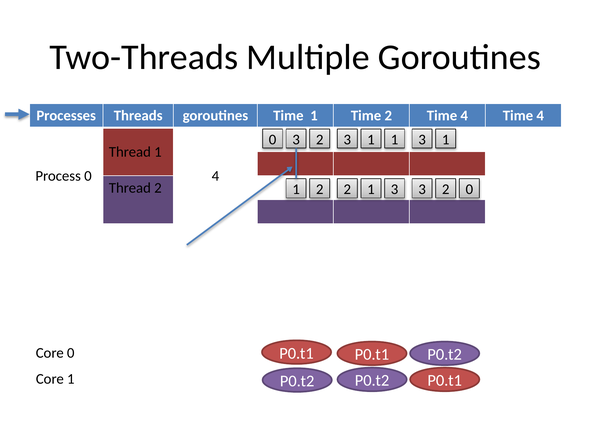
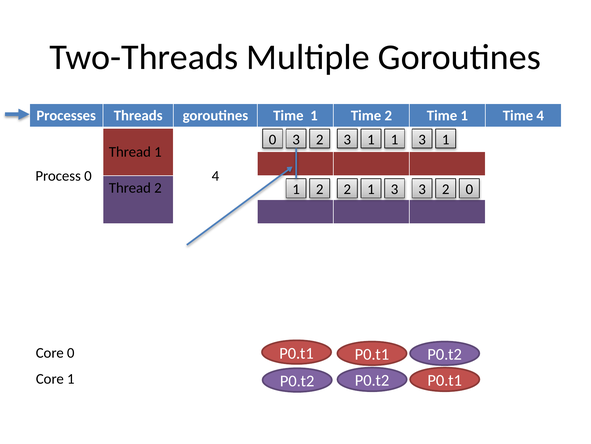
2 Time 4: 4 -> 1 (464, 116)
